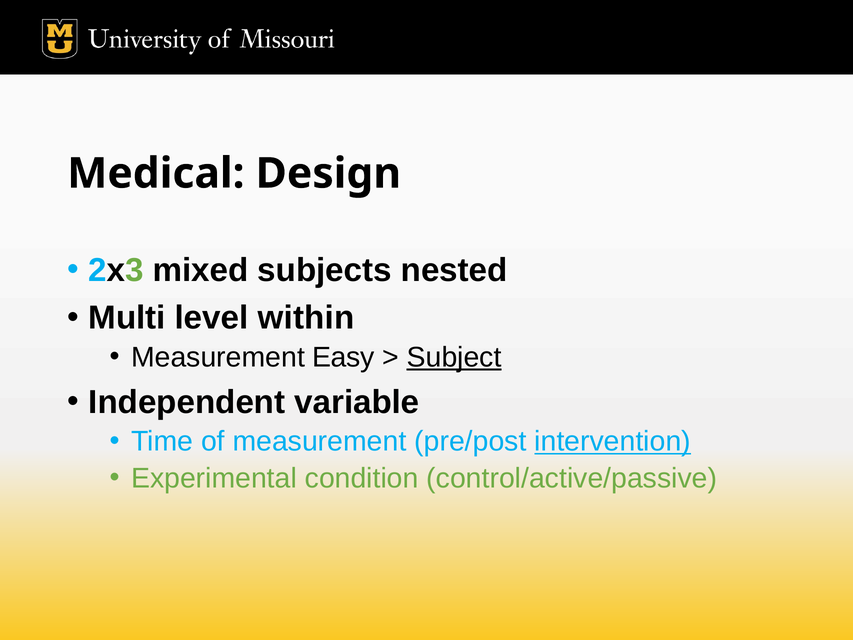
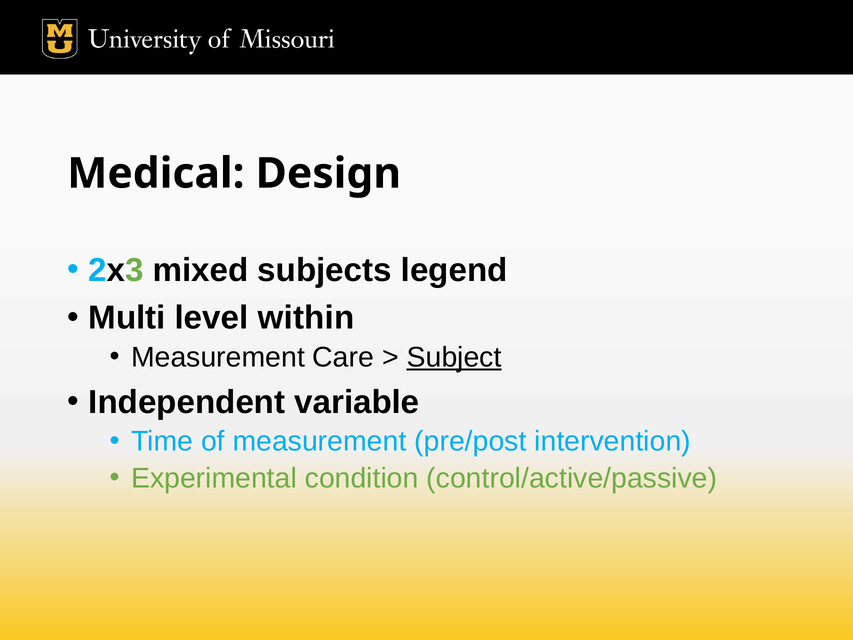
nested: nested -> legend (454, 270)
Easy: Easy -> Care (343, 357)
intervention underline: present -> none (613, 441)
